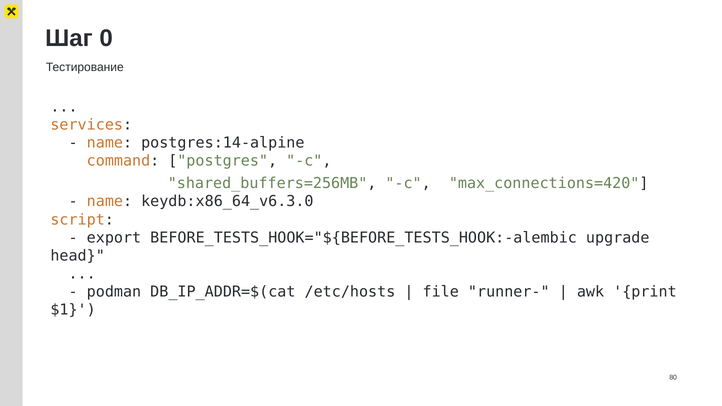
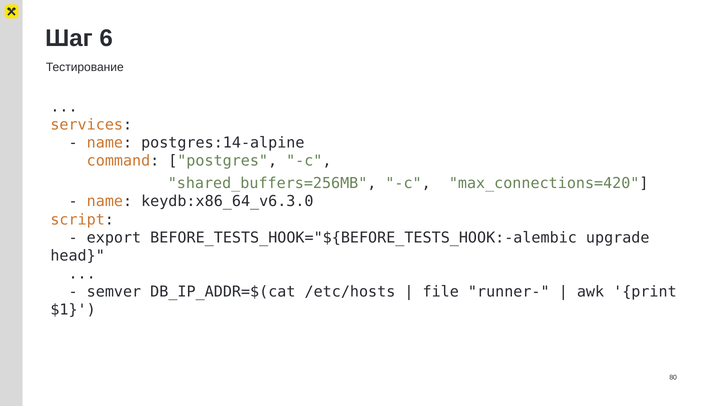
0: 0 -> 6 (106, 38)
podman: podman -> semver (114, 292)
